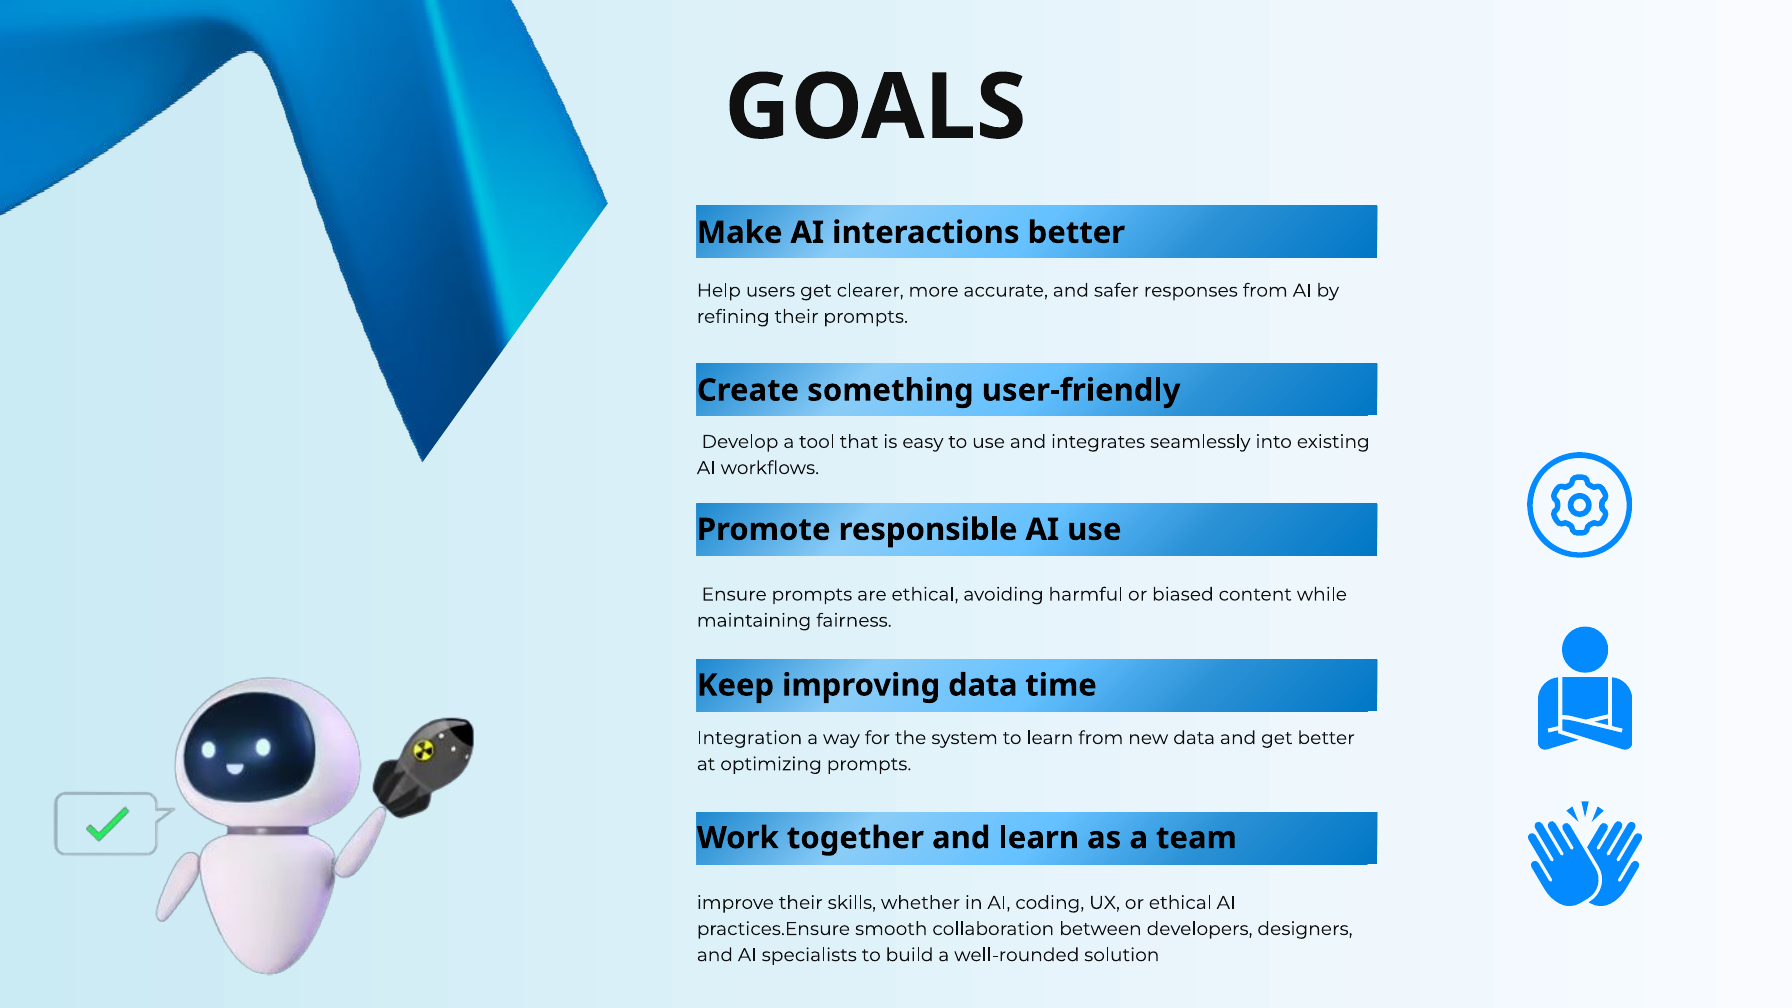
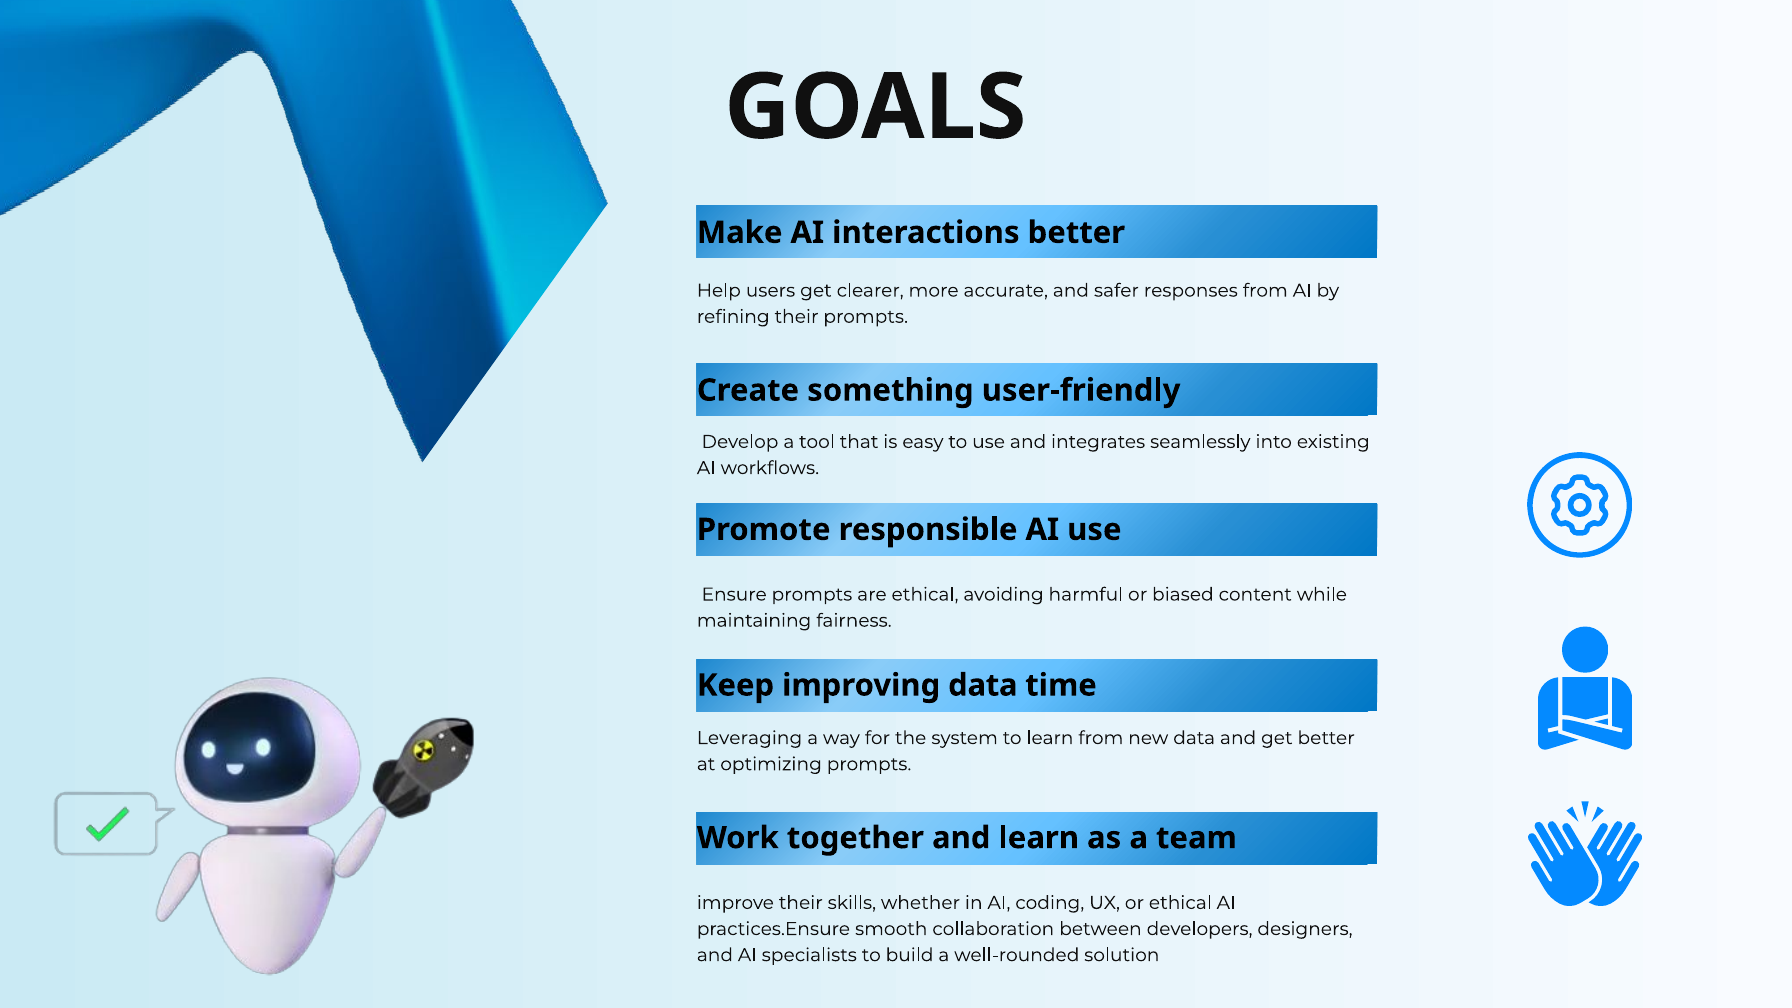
Integration: Integration -> Leveraging (750, 738)
